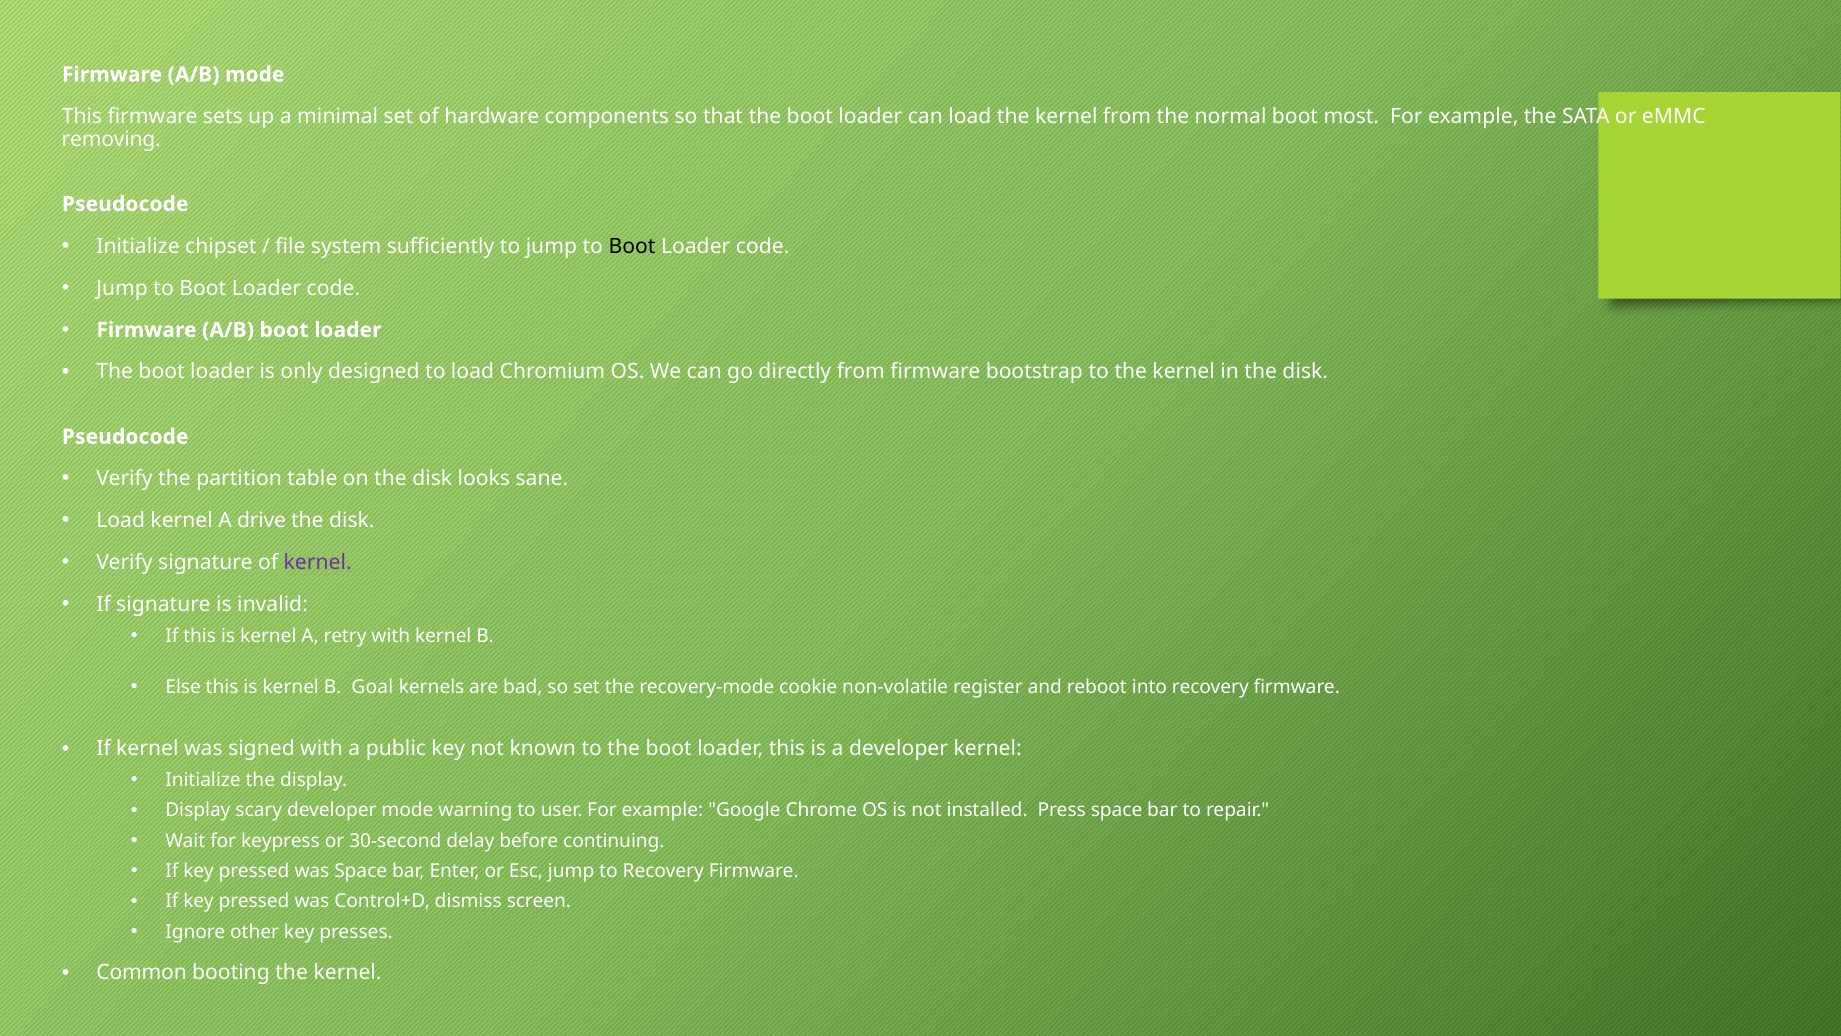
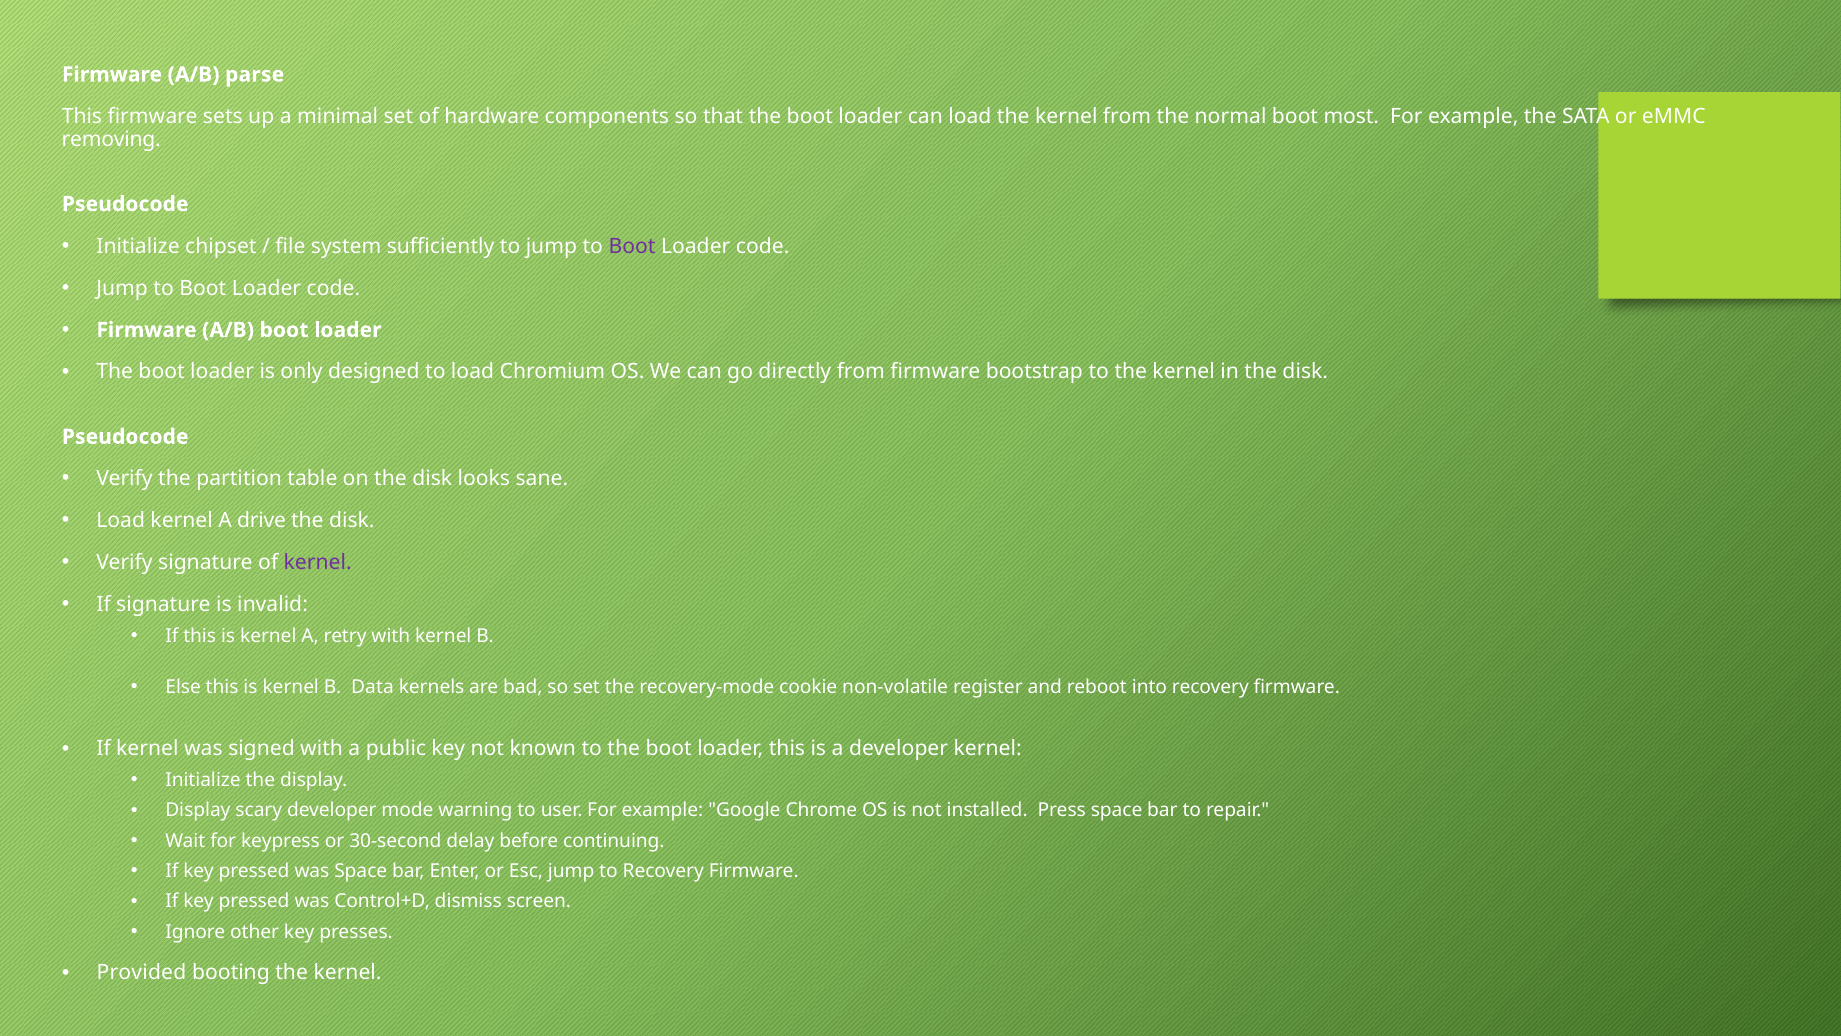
A/B mode: mode -> parse (255, 75)
Boot colour: black -> purple (632, 246)
Goal: Goal -> Data (372, 687)
Common: Common -> Provided (141, 972)
